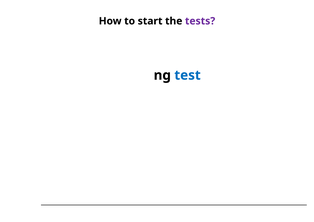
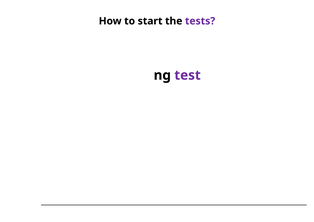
test colour: blue -> purple (188, 75)
